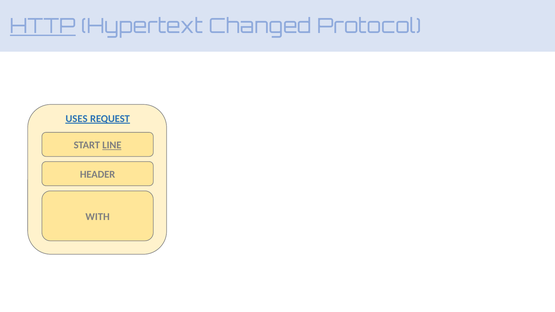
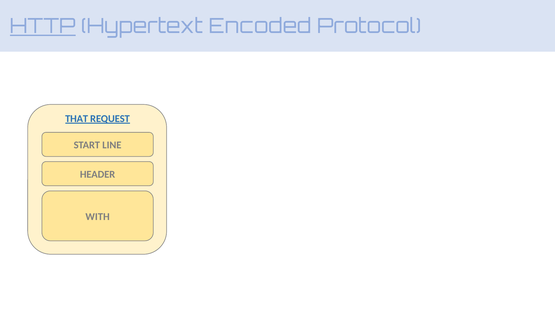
Changed: Changed -> Encoded (260, 26)
USES: USES -> THAT (77, 119)
LINE underline: present -> none (112, 145)
